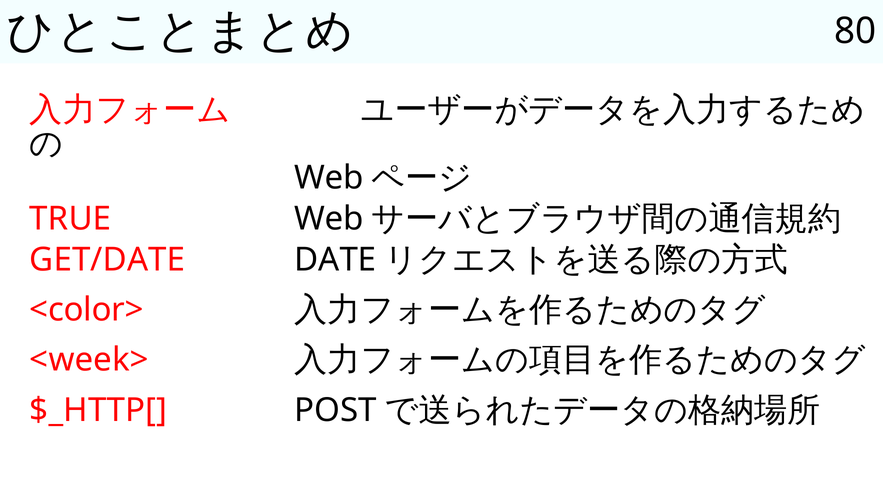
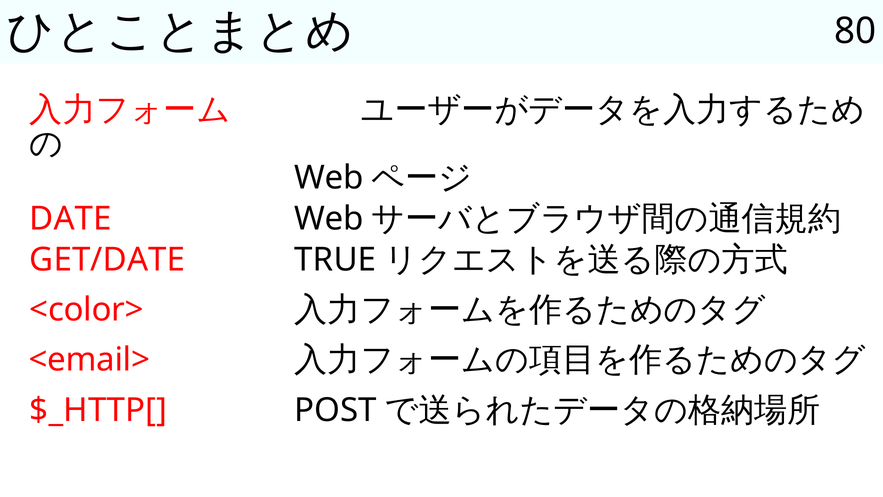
TRUE: TRUE -> DATE (70, 219)
DATE: DATE -> TRUE (335, 260)
<week>: <week> -> <email> (89, 360)
